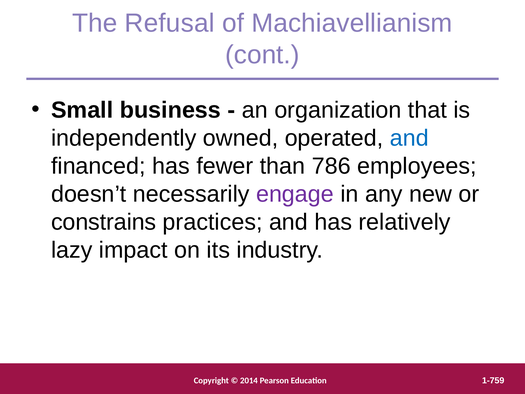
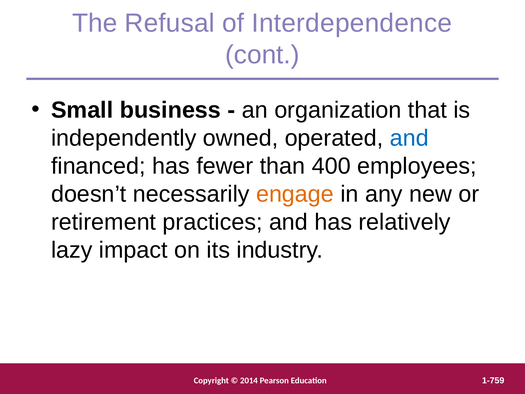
Machiavellianism: Machiavellianism -> Interdependence (352, 23)
786: 786 -> 400 (331, 166)
engage colour: purple -> orange (295, 194)
constrains: constrains -> retirement (104, 222)
